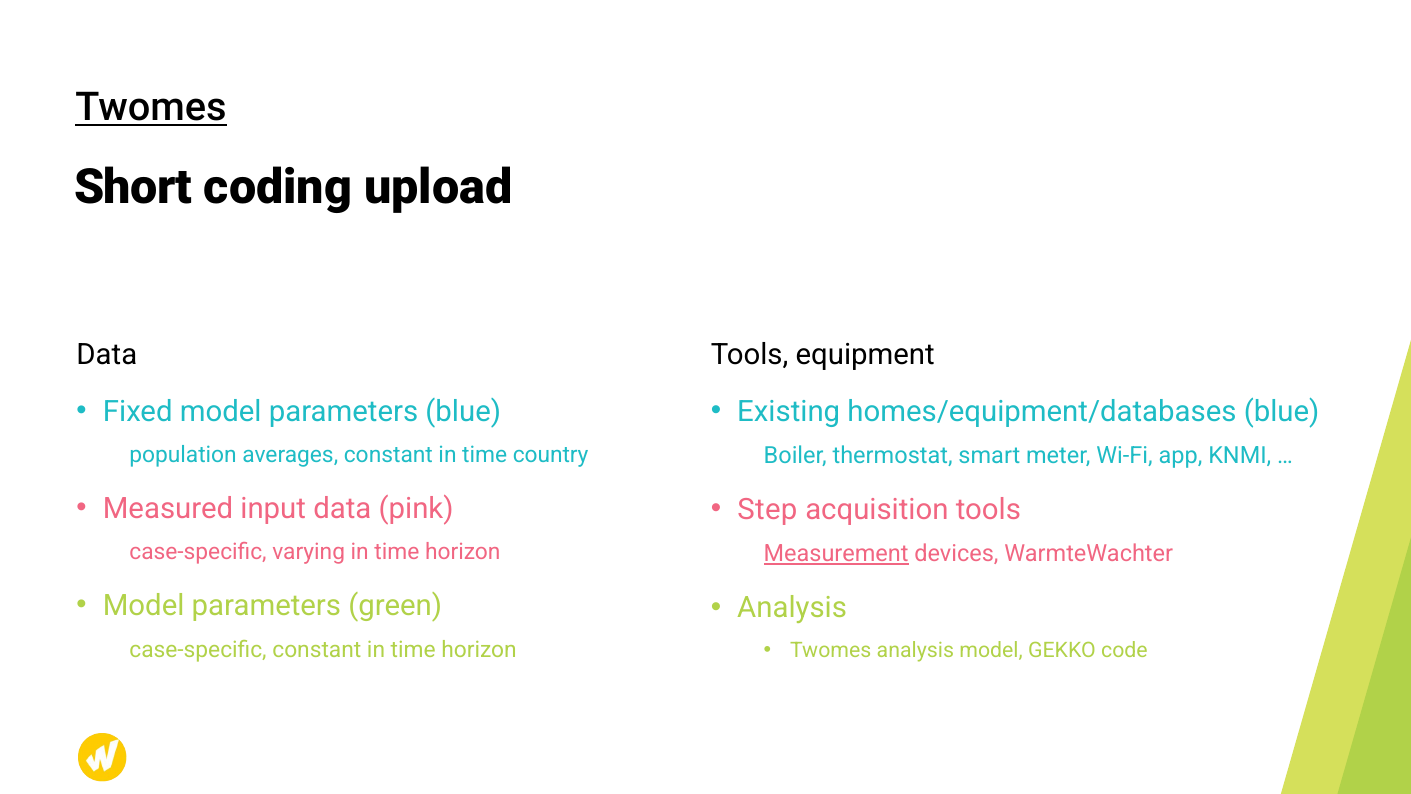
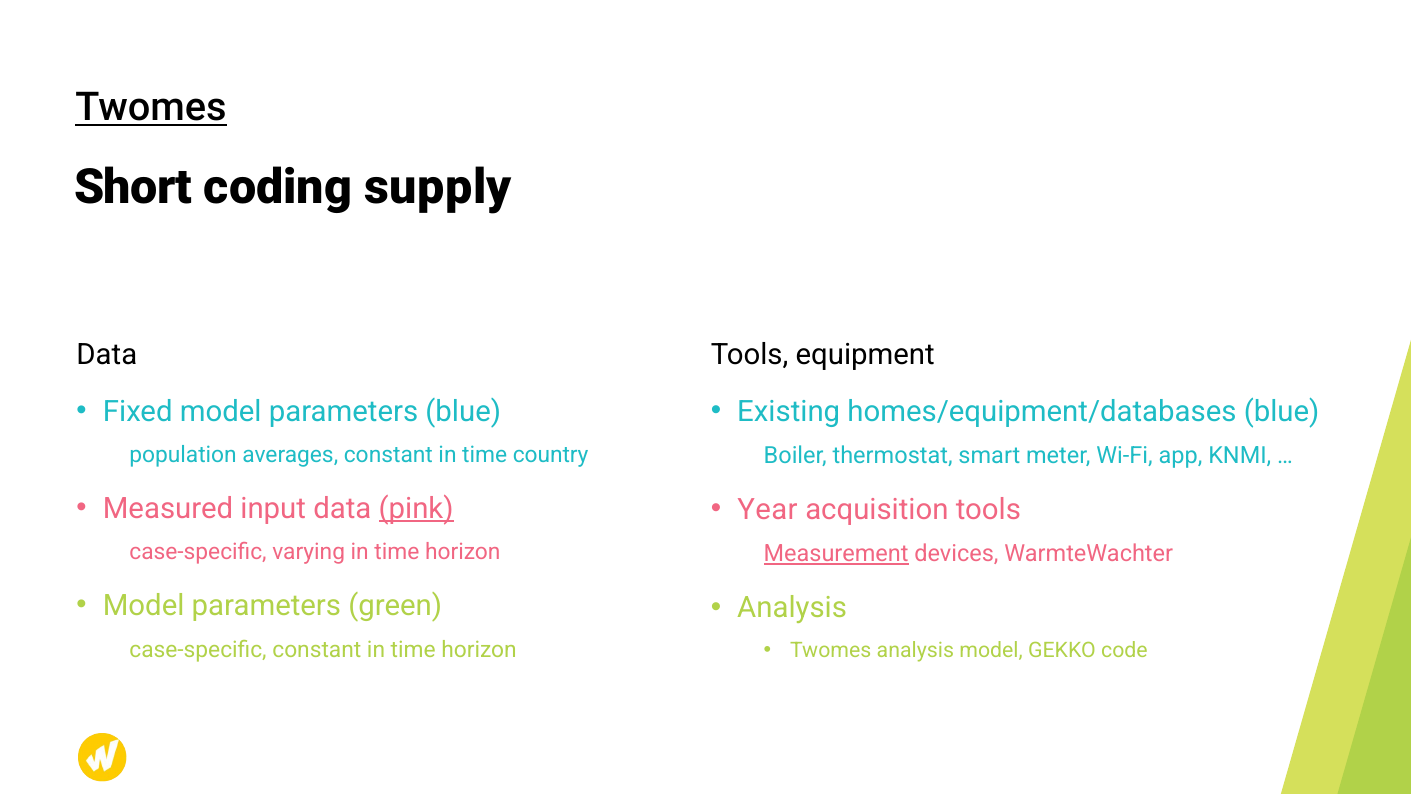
upload: upload -> supply (438, 187)
pink underline: none -> present (416, 508)
Step: Step -> Year (767, 509)
